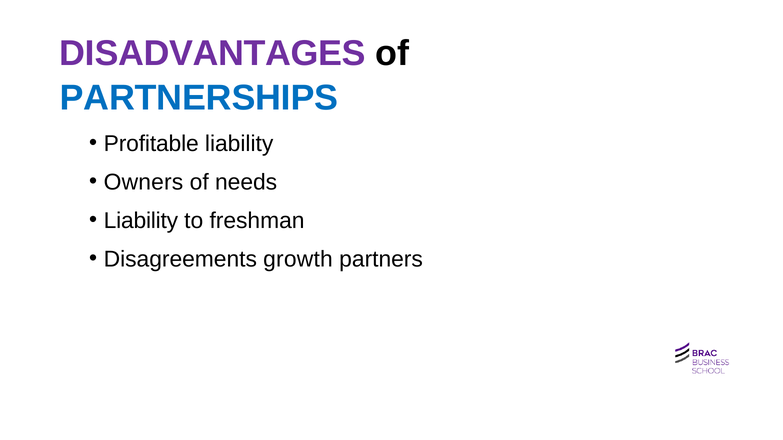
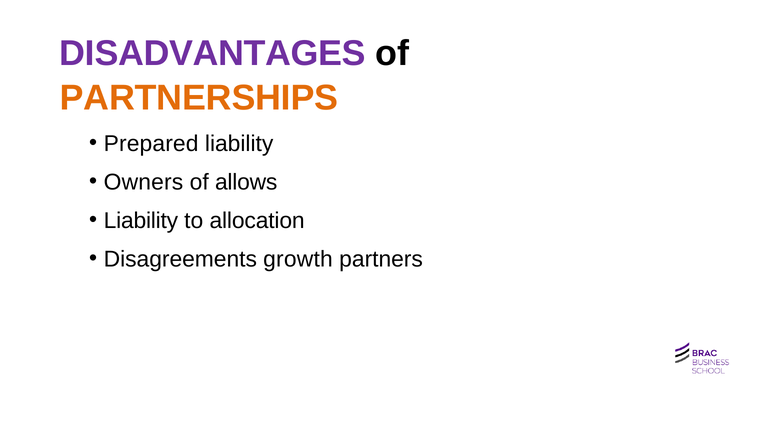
PARTNERSHIPS colour: blue -> orange (199, 98)
Profitable: Profitable -> Prepared (151, 144)
needs: needs -> allows (246, 182)
freshman: freshman -> allocation (257, 221)
